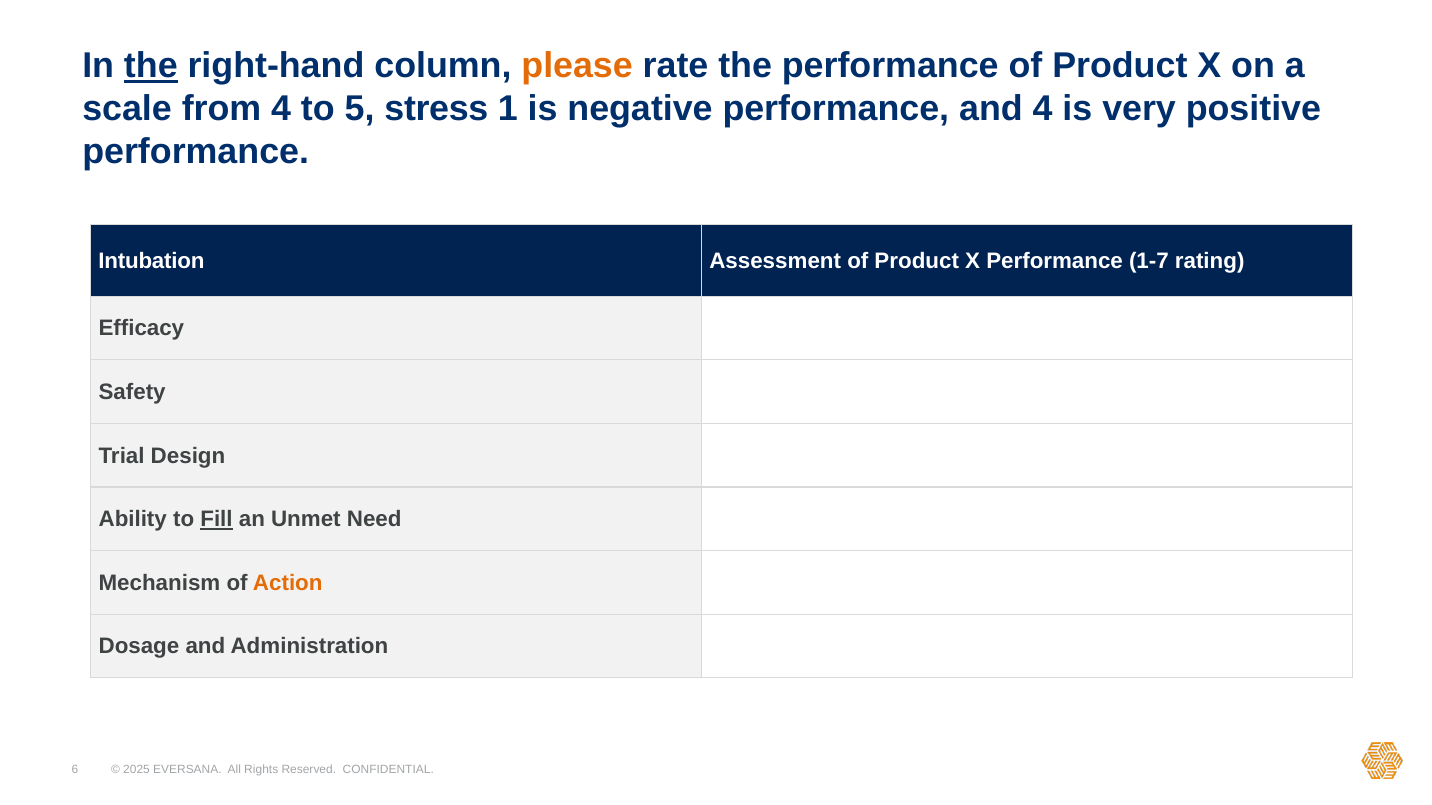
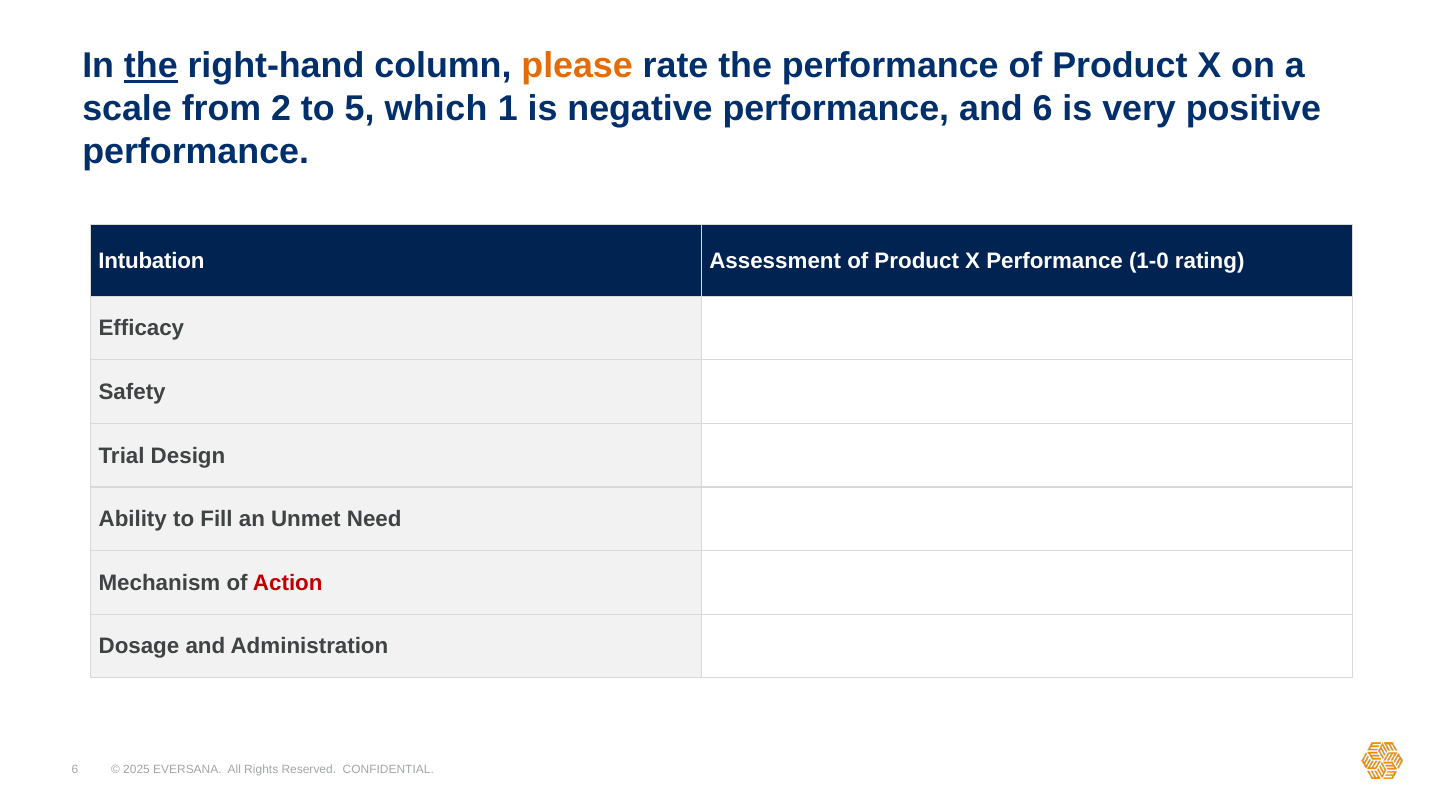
from 4: 4 -> 2 (281, 109)
stress: stress -> which (436, 109)
and 4: 4 -> 6 (1043, 109)
1-7: 1-7 -> 1-0 (1149, 261)
Fill underline: present -> none (217, 520)
Action colour: orange -> red (288, 583)
